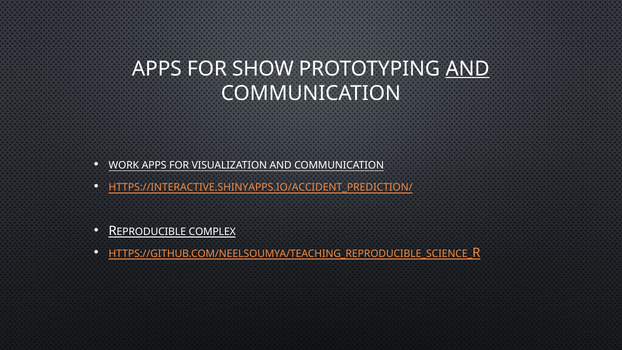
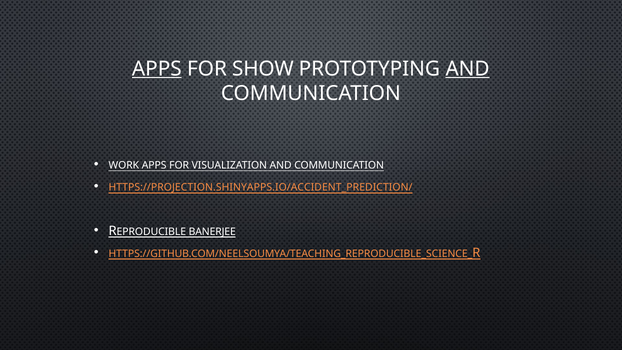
APPS underline: none -> present (157, 69)
HTTPS://INTERACTIVE.SHINYAPPS.IO/ACCIDENT_PREDICTION/: HTTPS://INTERACTIVE.SHINYAPPS.IO/ACCIDENT_PREDICTION/ -> HTTPS://PROJECTION.SHINYAPPS.IO/ACCIDENT_PREDICTION/ (261, 187)
COMPLEX: COMPLEX -> BANERJEE (212, 232)
